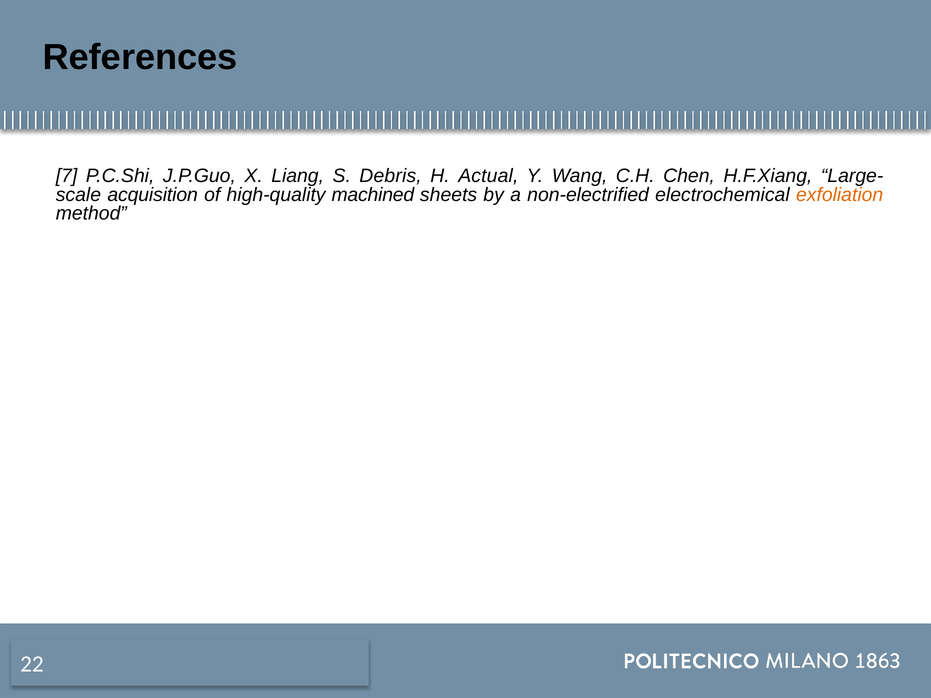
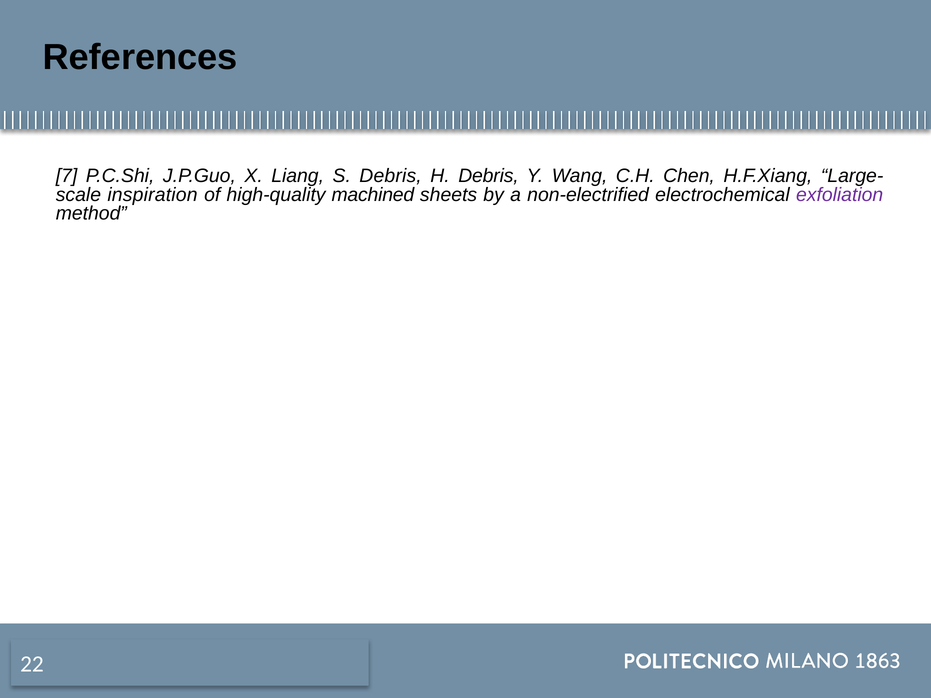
H Actual: Actual -> Debris (488, 176)
acquisition: acquisition -> inspiration (152, 195)
exfoliation colour: orange -> purple (840, 195)
